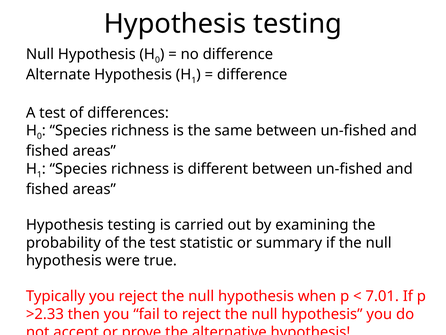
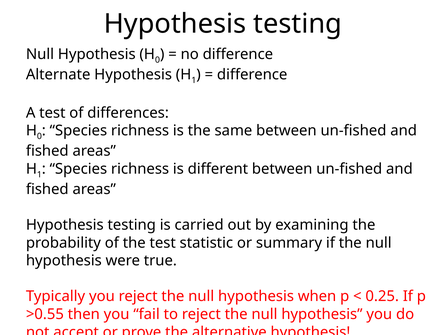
7.01: 7.01 -> 0.25 (382, 296)
>2.33: >2.33 -> >0.55 (45, 314)
